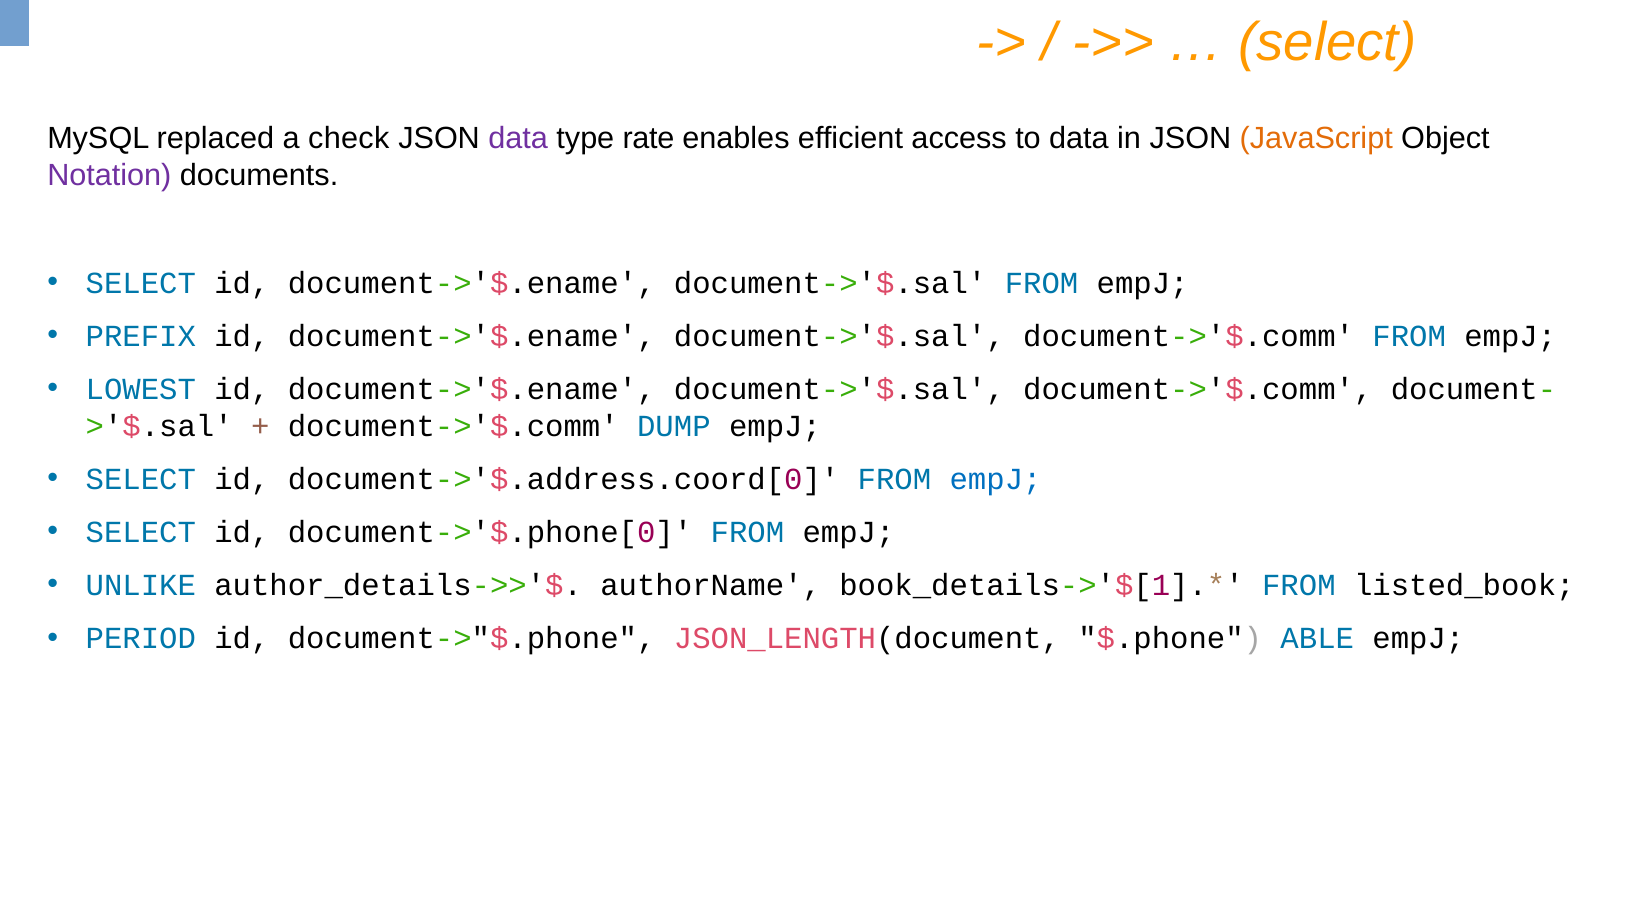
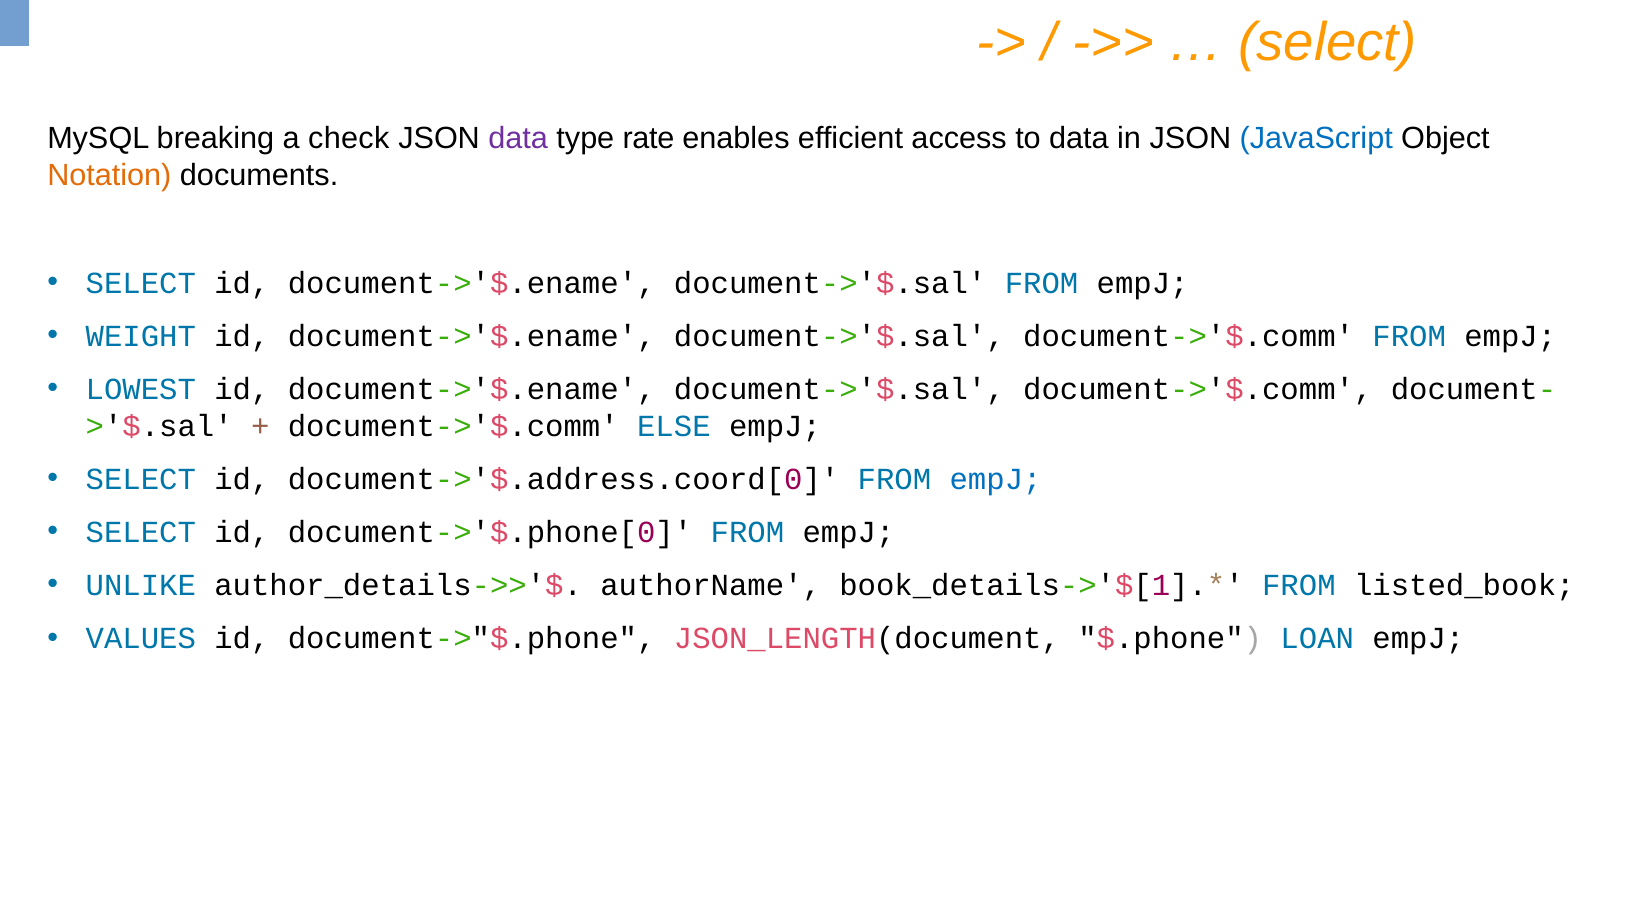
replaced: replaced -> breaking (215, 139)
JavaScript colour: orange -> blue (1316, 139)
Notation colour: purple -> orange (109, 176)
PREFIX: PREFIX -> WEIGHT (141, 337)
DUMP: DUMP -> ELSE (674, 426)
PERIOD: PERIOD -> VALUES (141, 639)
ABLE: ABLE -> LOAN (1317, 639)
